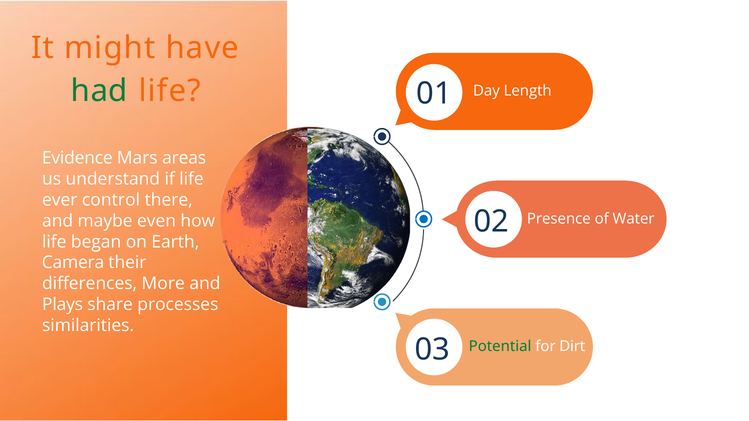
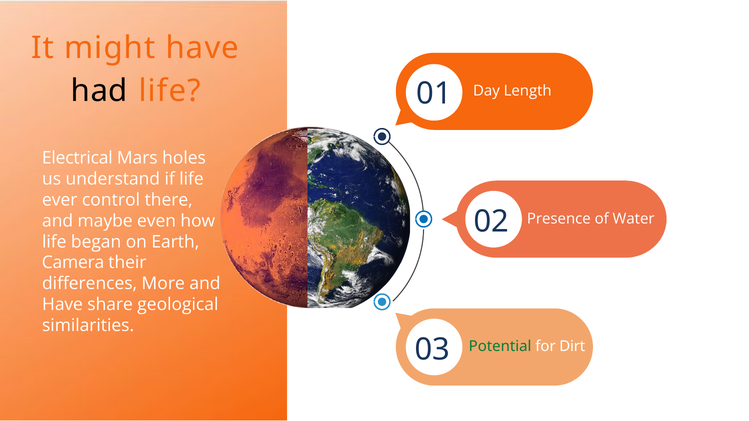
had colour: green -> black (99, 91)
Evidence: Evidence -> Electrical (77, 158)
areas: areas -> holes (184, 158)
Plays: Plays -> Have (63, 305)
processes: processes -> geological (178, 305)
